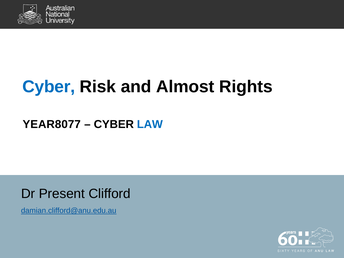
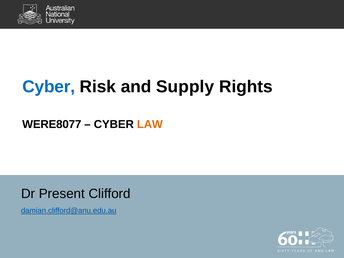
Almost: Almost -> Supply (185, 87)
YEAR8077: YEAR8077 -> WERE8077 (52, 124)
LAW colour: blue -> orange (150, 124)
